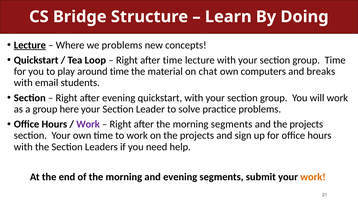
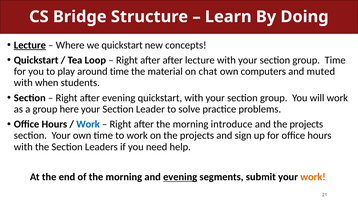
we problems: problems -> quickstart (122, 45)
after time: time -> after (173, 60)
breaks: breaks -> muted (321, 71)
email: email -> when (47, 83)
Work colour: purple -> blue (88, 124)
morning segments: segments -> introduce (232, 124)
evening underline: none -> present (180, 176)
